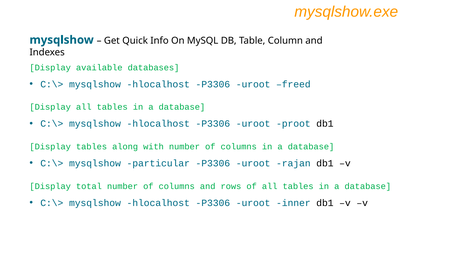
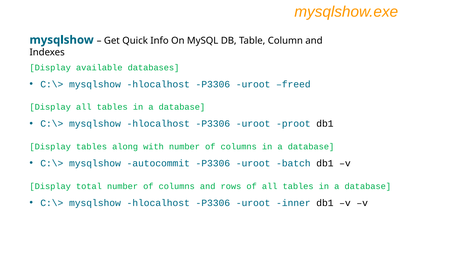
particular: particular -> autocommit (158, 163)
rajan: rajan -> batch (293, 163)
